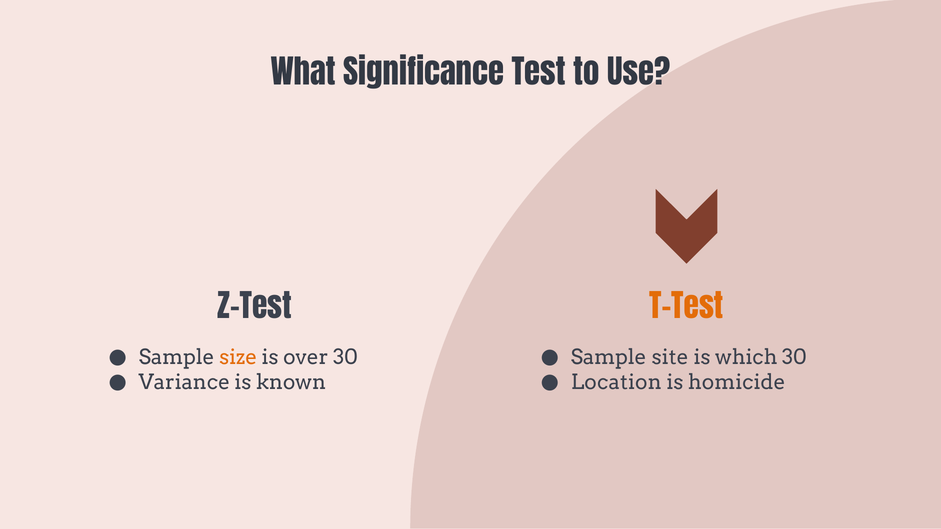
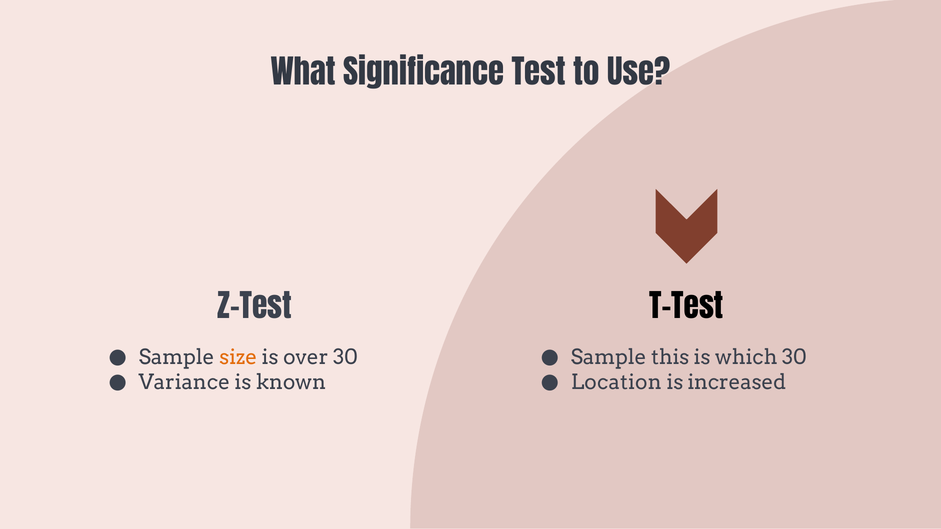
T-Test colour: orange -> black (686, 308)
site: site -> this (670, 358)
homicide: homicide -> increased (737, 383)
